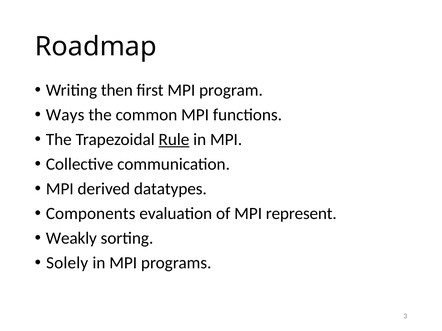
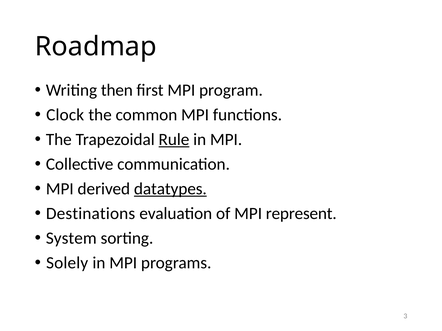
Ways: Ways -> Clock (65, 115)
datatypes underline: none -> present (170, 189)
Components: Components -> Destinations (91, 214)
Weakly: Weakly -> System (71, 238)
